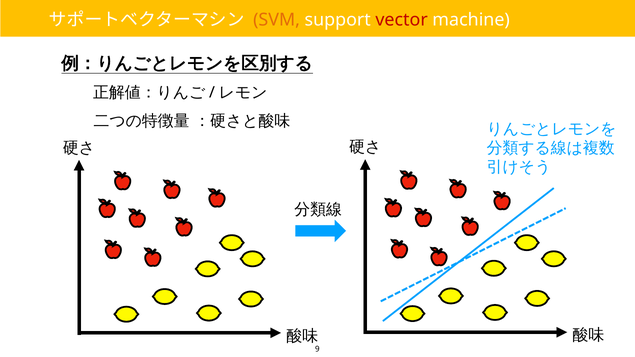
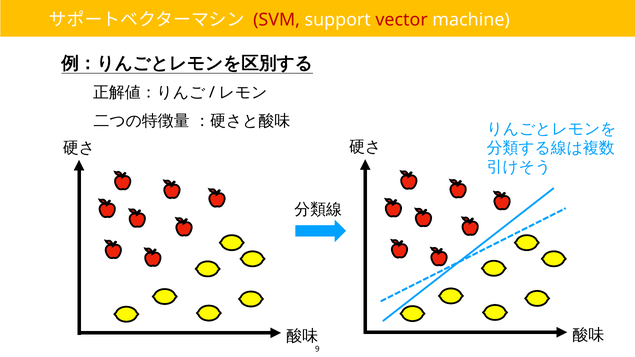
SVM colour: orange -> red (277, 20)
